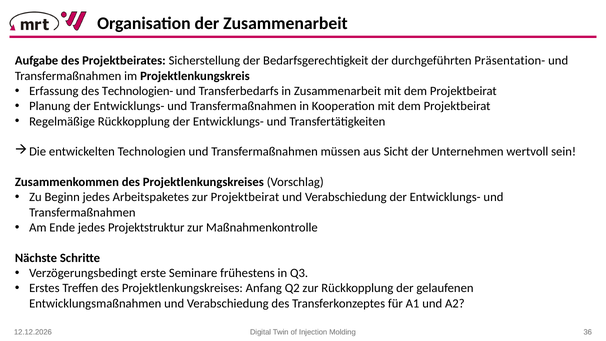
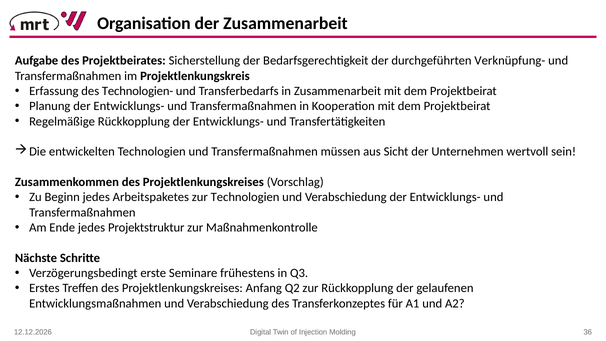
Präsentation-: Präsentation- -> Verknüpfung- (510, 61)
zur Projektbeirat: Projektbeirat -> Technologien (245, 197)
